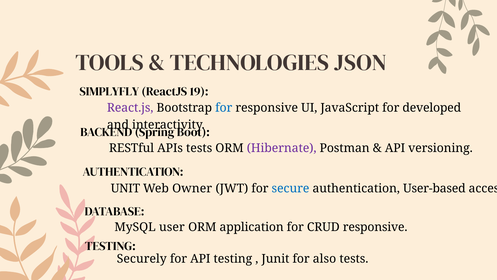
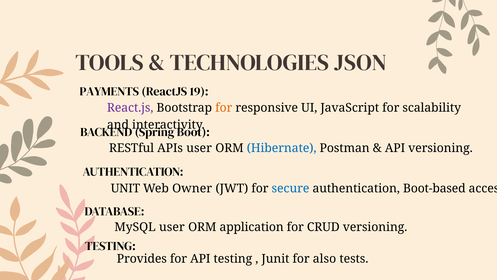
SIMPLYFLY: SIMPLYFLY -> PAYMENTS (109, 91)
for colour: blue -> orange (224, 108)
developed: developed -> scalability (432, 108)
APIs tests: tests -> user (199, 148)
Hibernate colour: purple -> blue (282, 148)
User-based: User-based -> Boot-based (434, 188)
CRUD responsive: responsive -> versioning (375, 227)
Securely: Securely -> Provides (142, 259)
